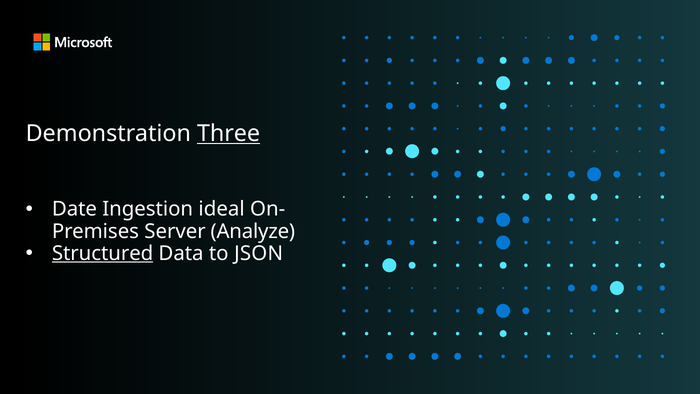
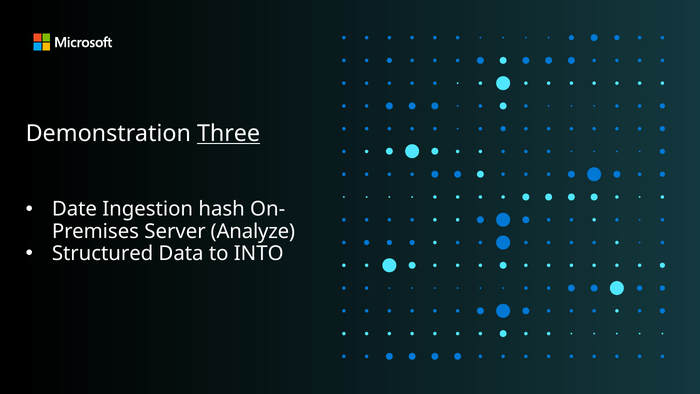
ideal: ideal -> hash (222, 209)
Structured underline: present -> none (103, 253)
JSON: JSON -> INTO (259, 253)
